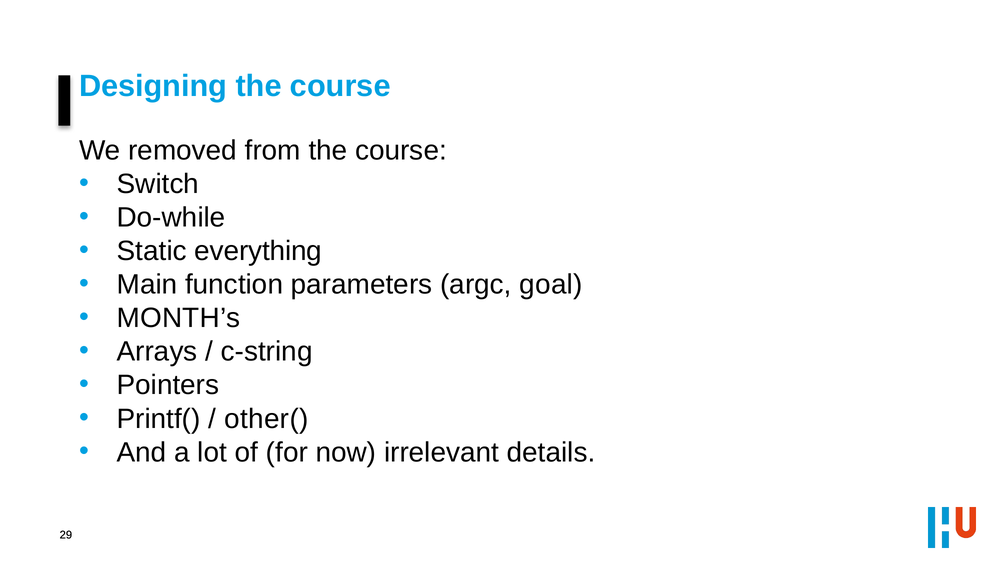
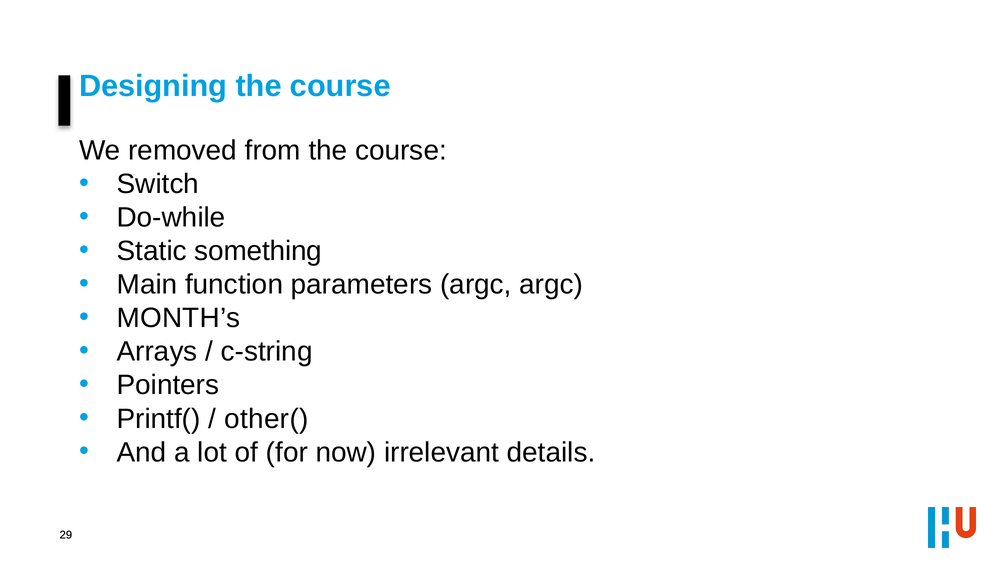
everything: everything -> something (258, 251)
argc goal: goal -> argc (551, 285)
